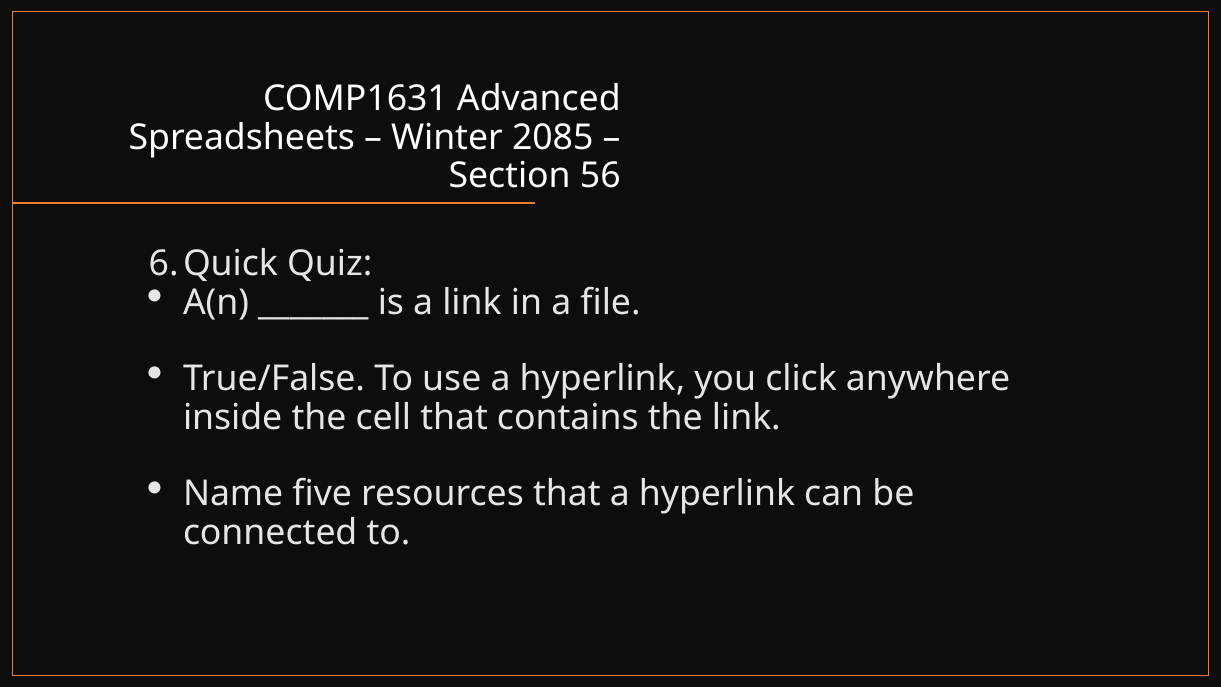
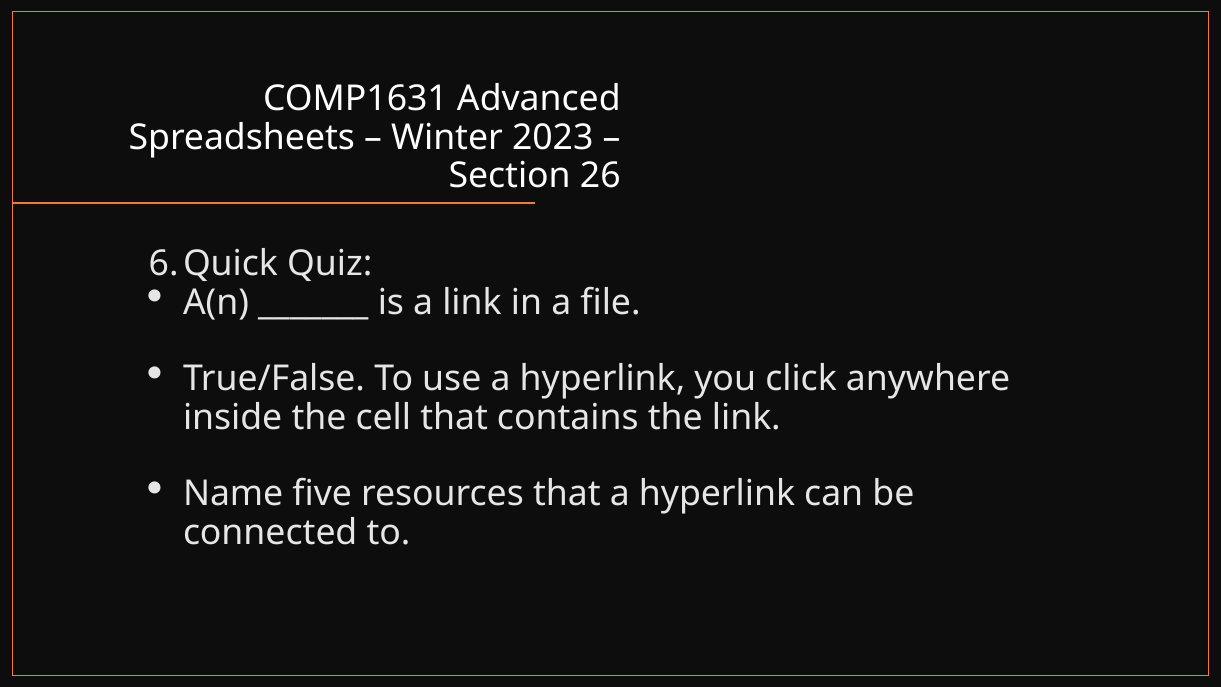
2085: 2085 -> 2023 (553, 137)
56: 56 -> 26 (600, 176)
